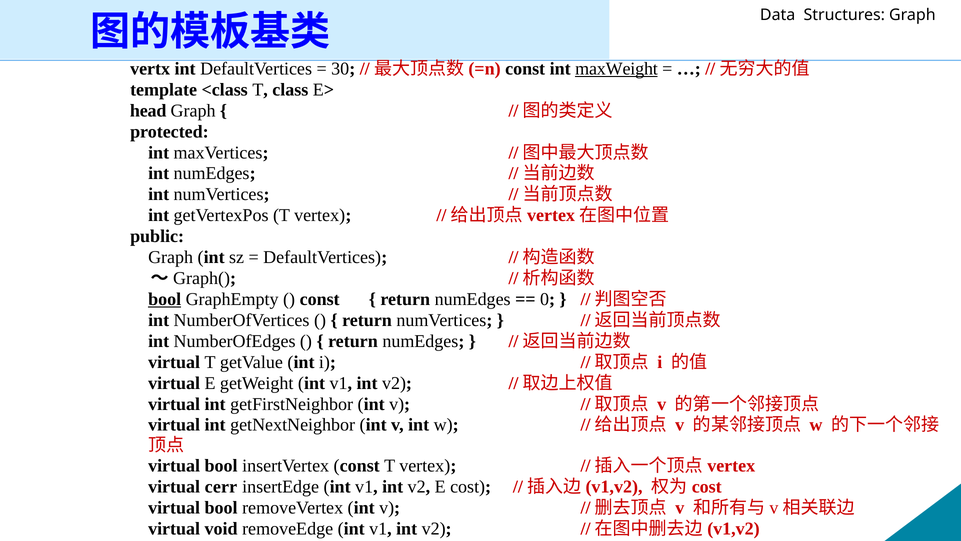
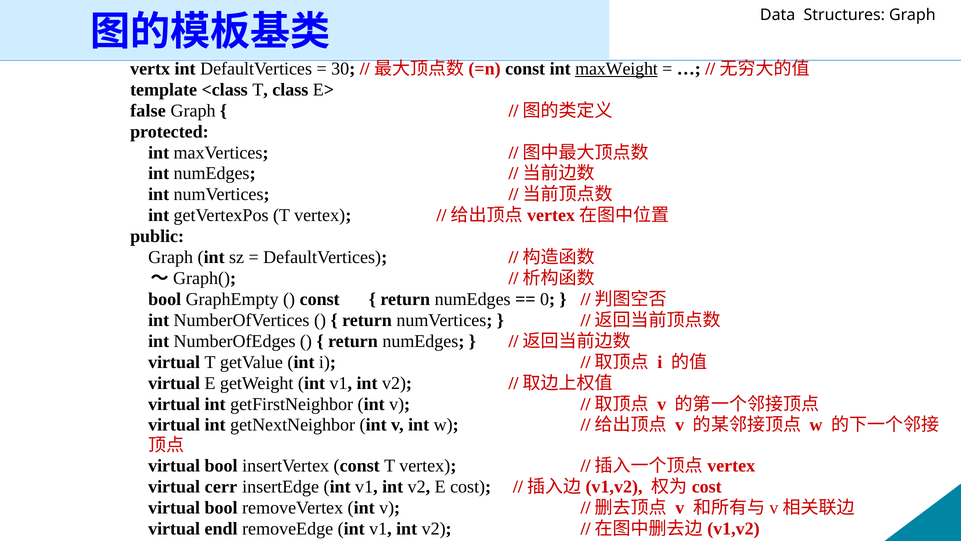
head: head -> false (148, 111)
bool underline: present -> none (165, 299)
void: void -> endl (221, 528)
